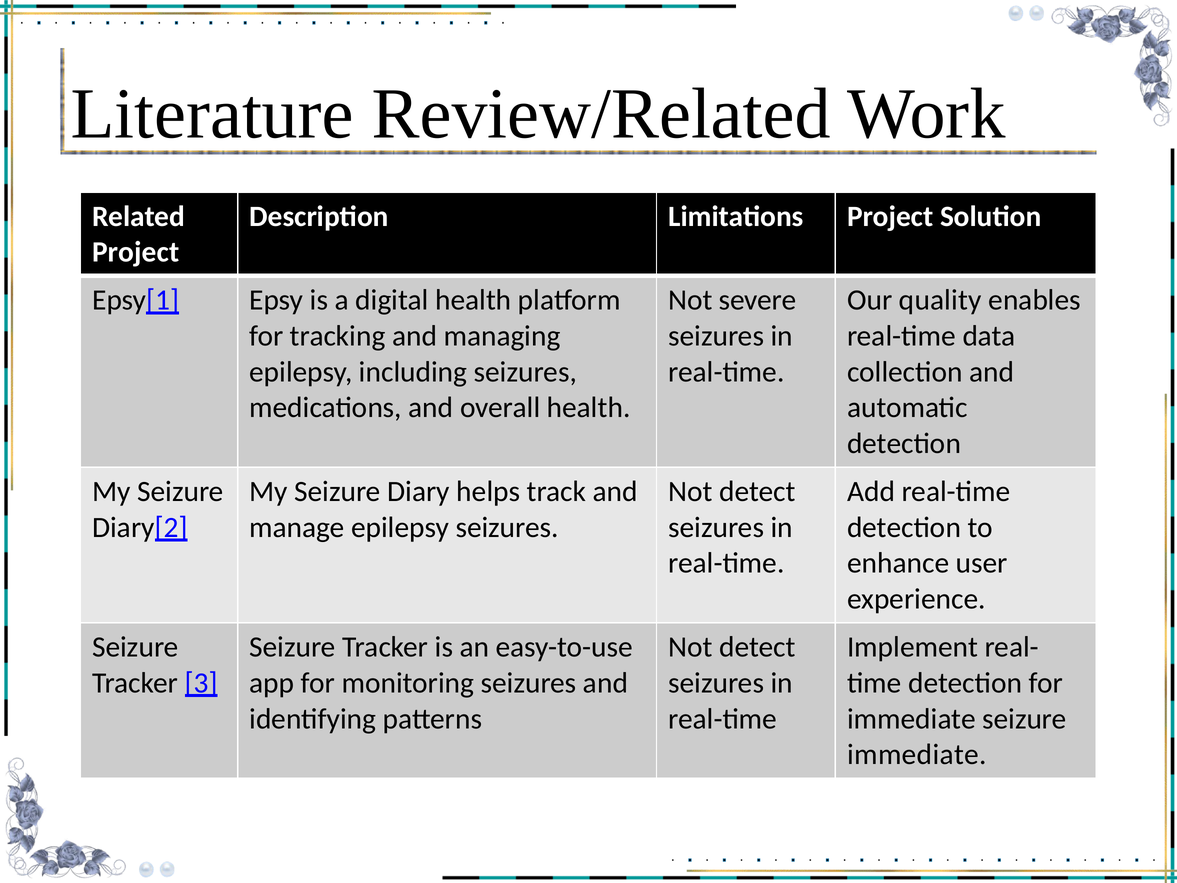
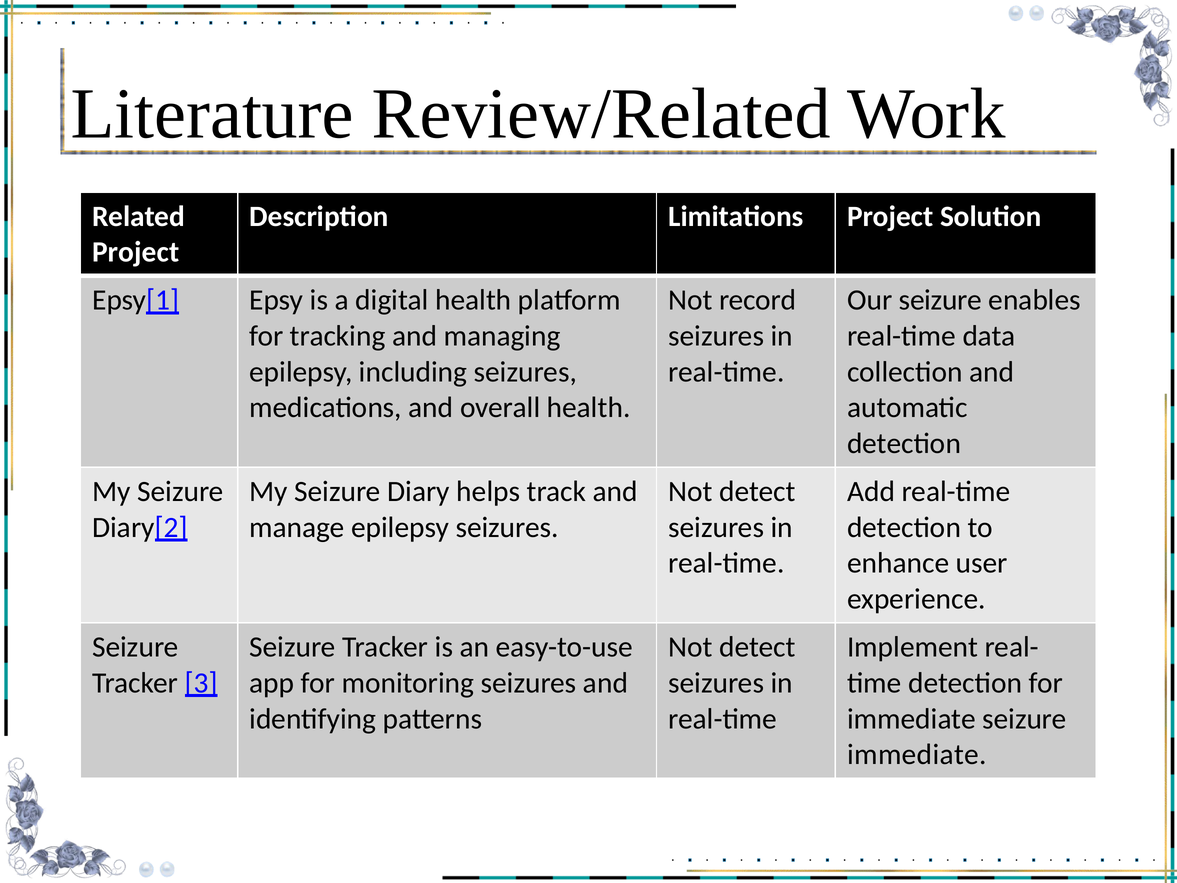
severe: severe -> record (758, 300)
Our quality: quality -> seizure (940, 300)
